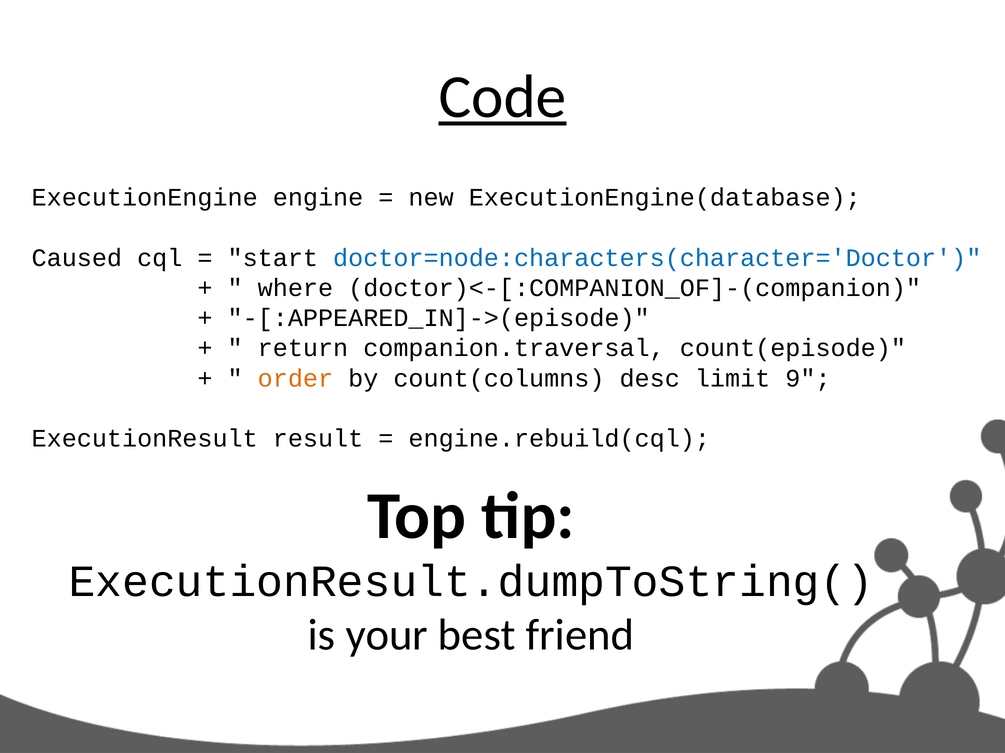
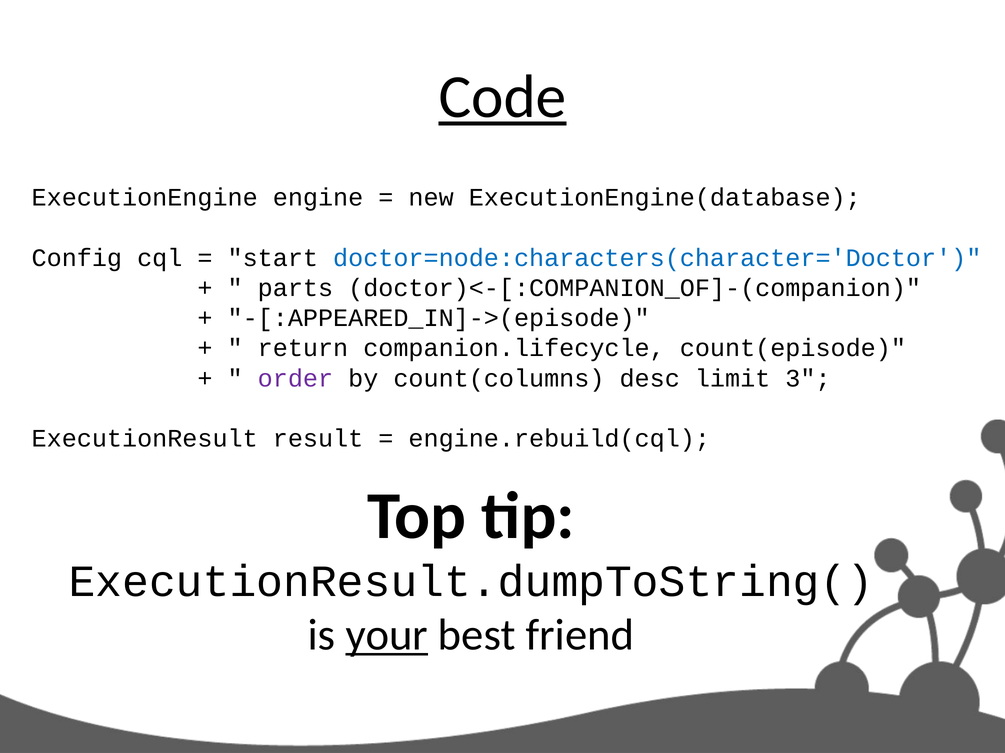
Caused: Caused -> Config (77, 258)
where: where -> parts (295, 288)
companion.traversal: companion.traversal -> companion.lifecycle (514, 348)
order colour: orange -> purple (295, 379)
9: 9 -> 3 (808, 379)
your underline: none -> present (387, 636)
